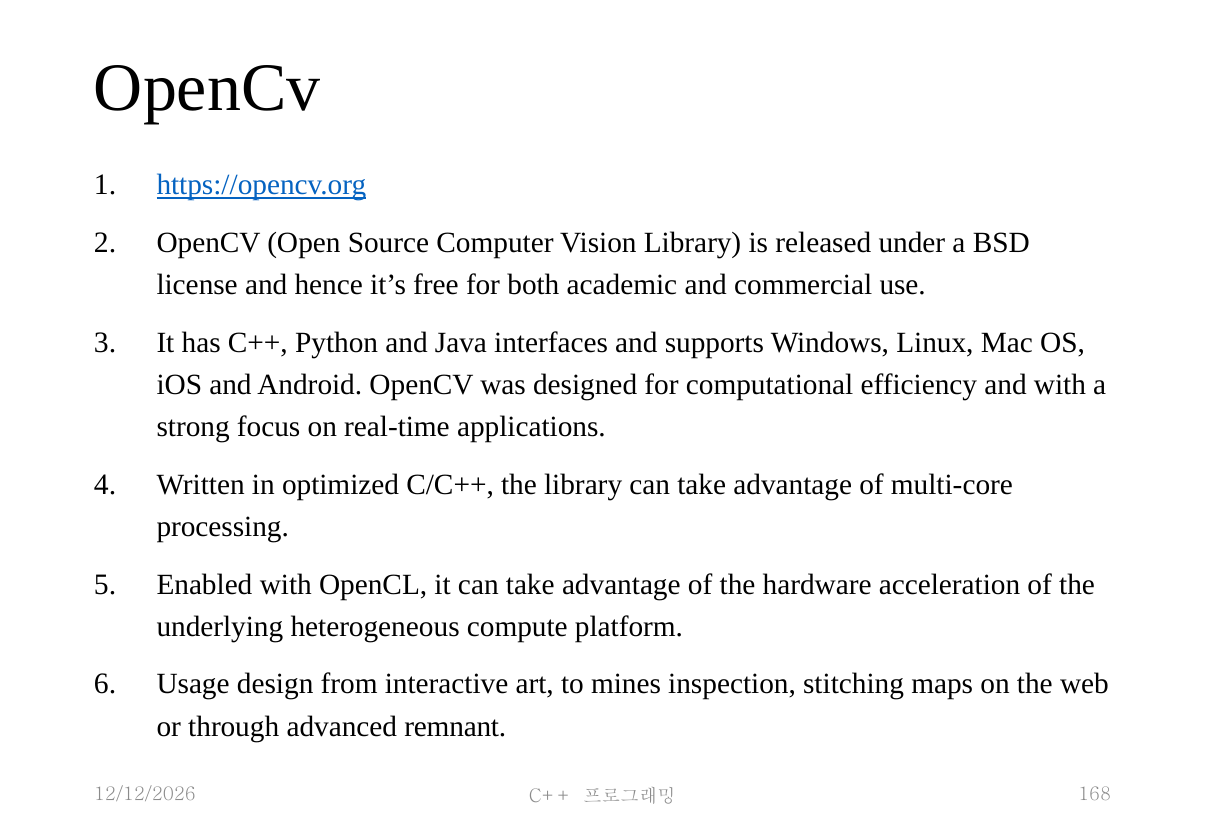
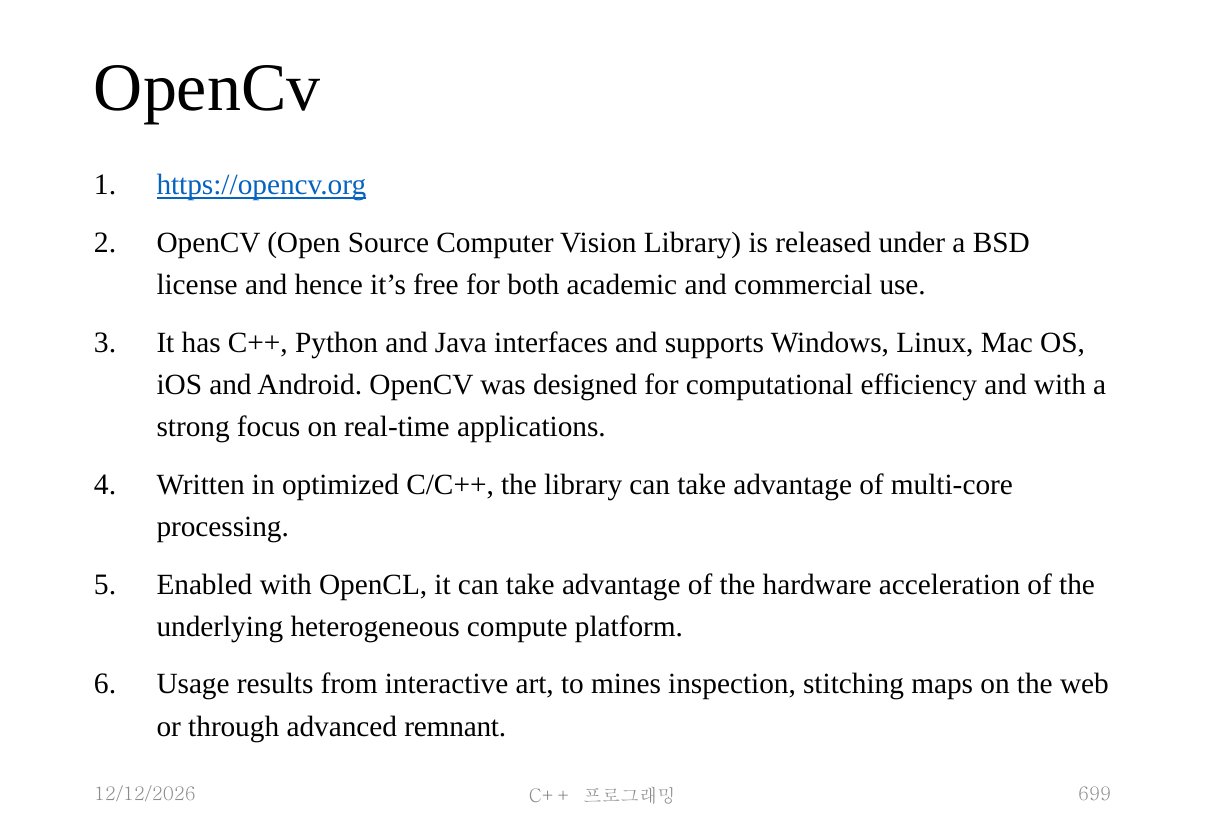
design: design -> results (275, 684)
168: 168 -> 699 (1095, 795)
